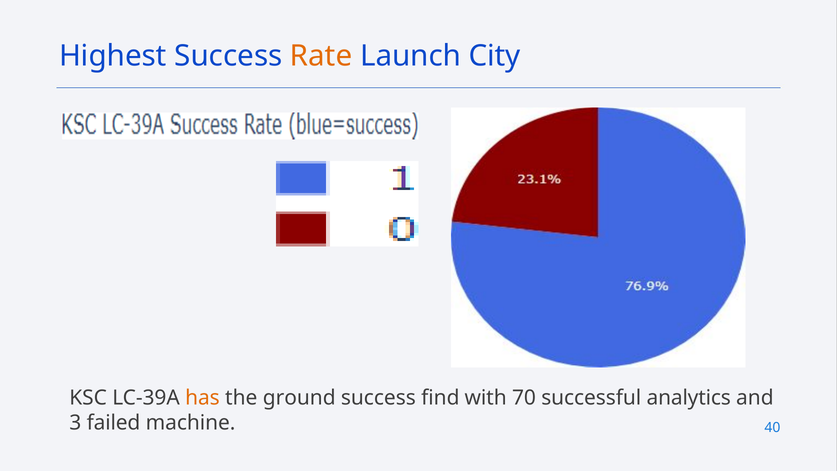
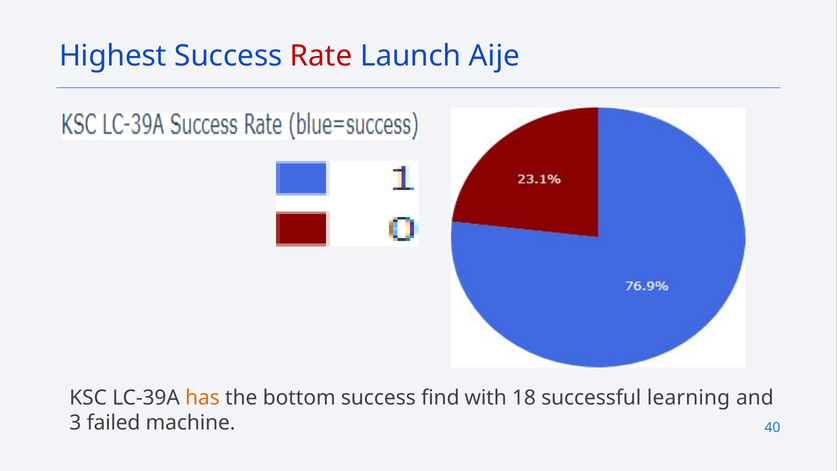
Rate colour: orange -> red (321, 56)
City: City -> Aije (494, 56)
ground: ground -> bottom (299, 398)
70: 70 -> 18 (524, 398)
analytics: analytics -> learning (689, 398)
